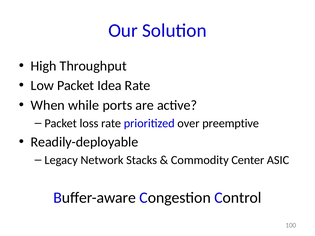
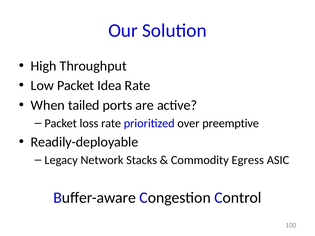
while: while -> tailed (84, 105)
Center: Center -> Egress (248, 160)
